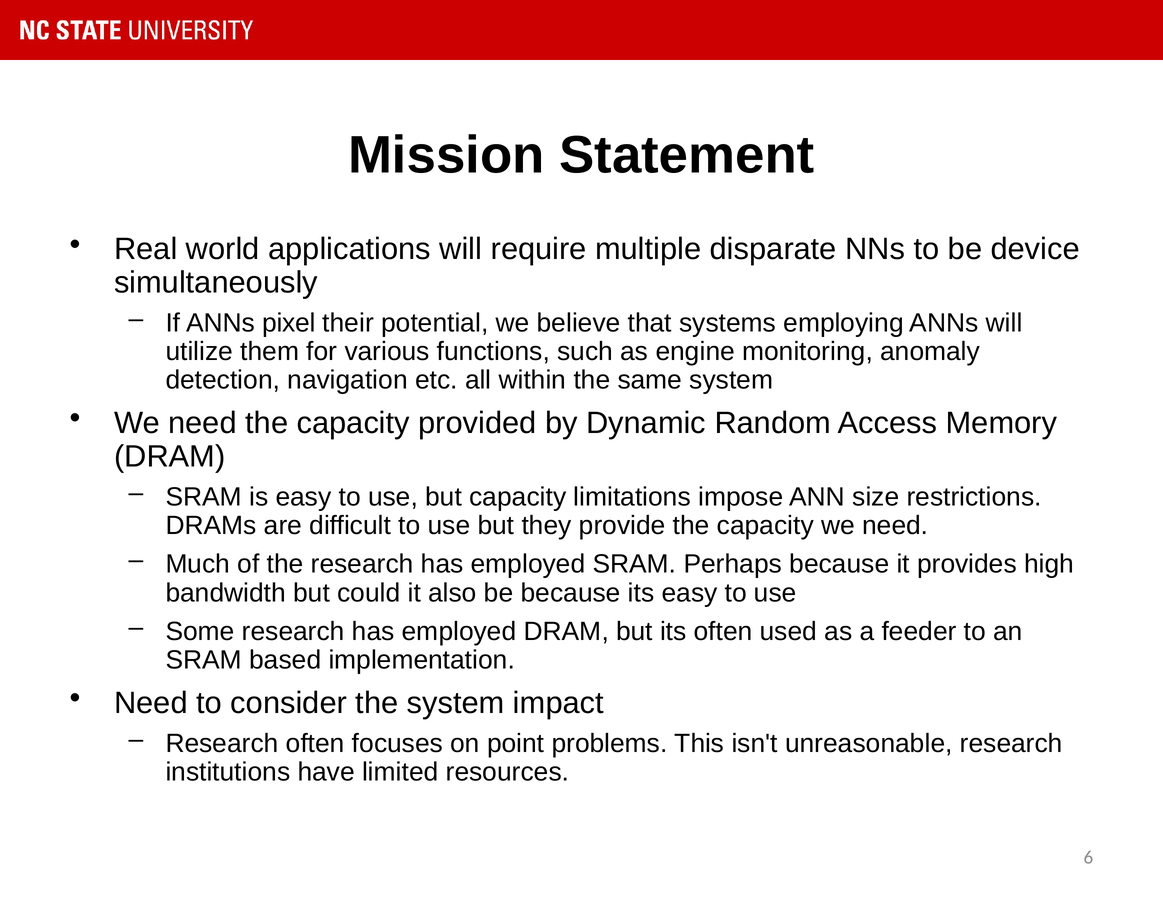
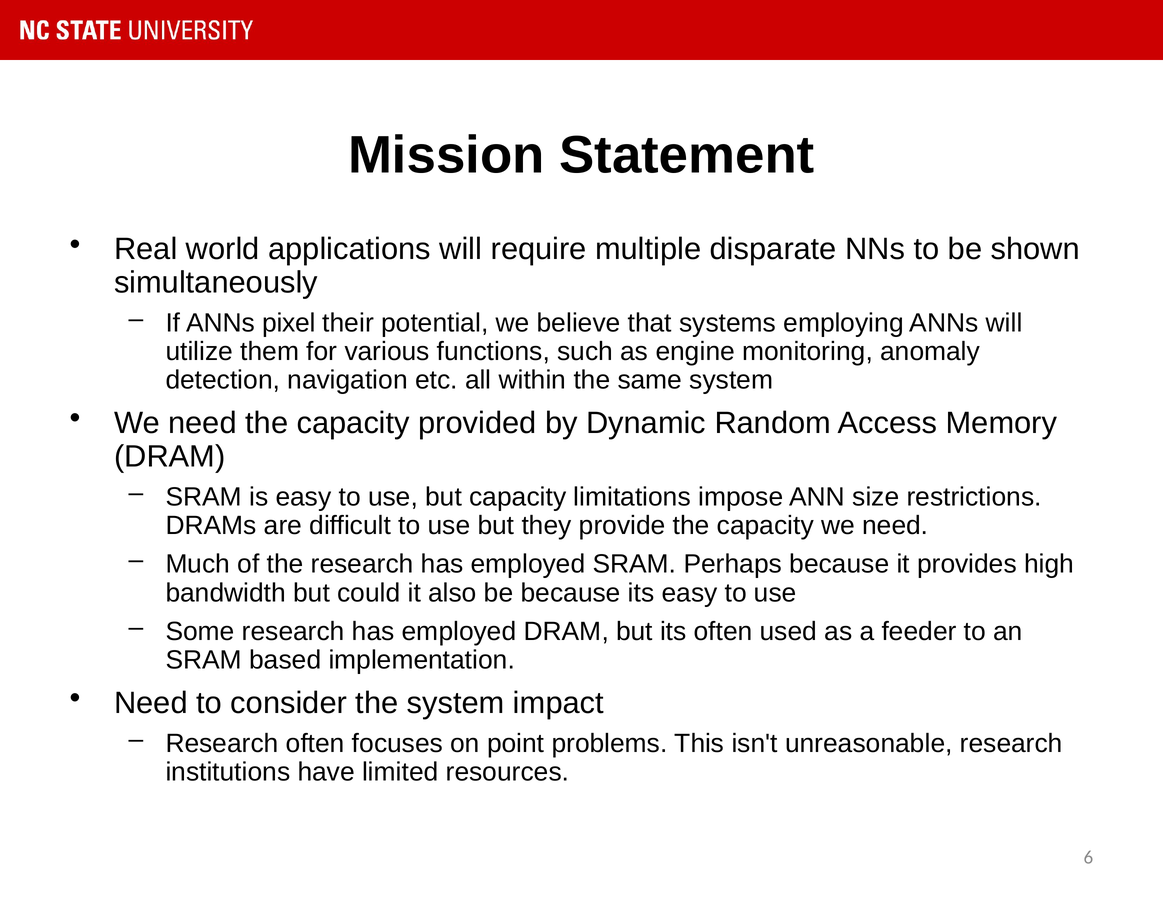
device: device -> shown (1035, 249)
